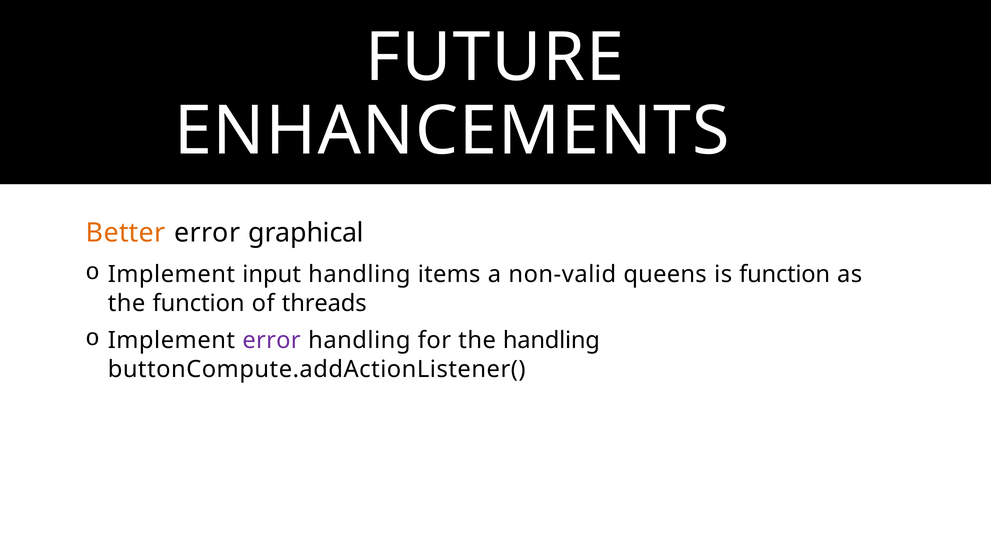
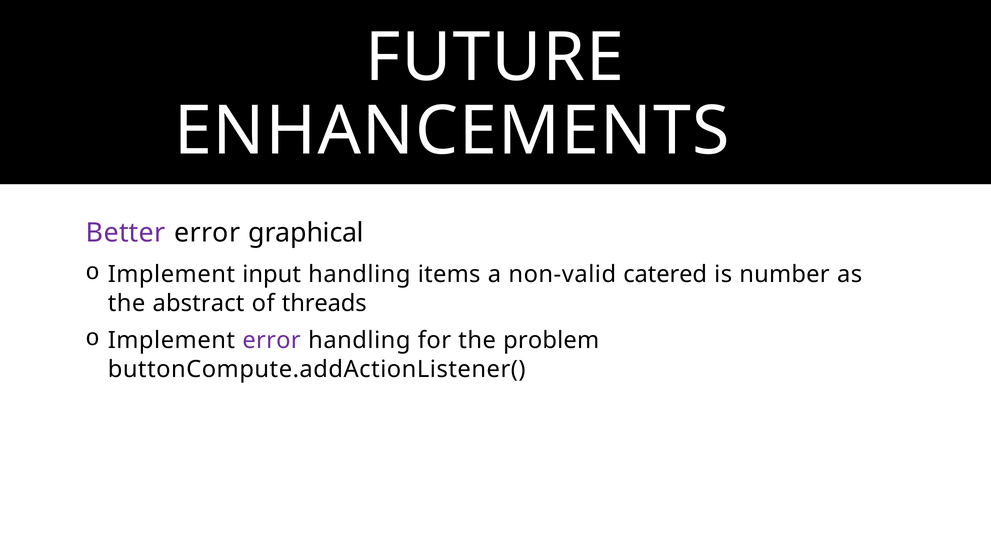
Better colour: orange -> purple (126, 232)
queens: queens -> catered (665, 274)
is function: function -> number (784, 274)
the function: function -> abstract (198, 303)
the handling: handling -> problem (551, 340)
